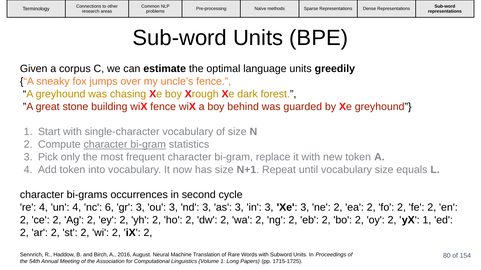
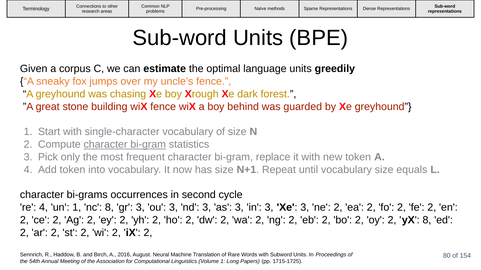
un 4: 4 -> 1 (77, 208)
nc 6: 6 -> 8 (109, 208)
yX 1: 1 -> 8 (427, 220)
